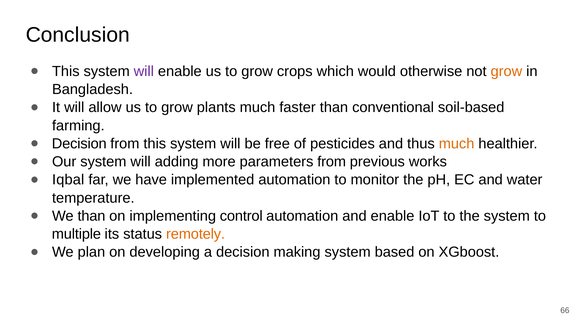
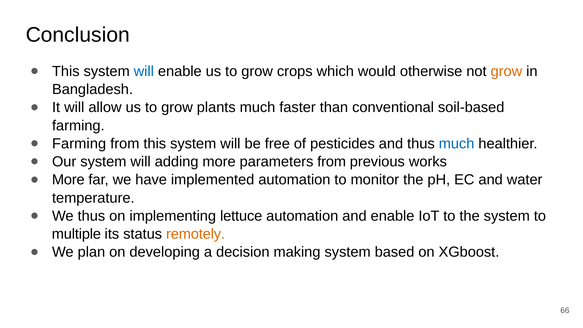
will colour: purple -> blue (144, 71)
Decision: Decision -> Farming (79, 144)
much colour: orange -> blue (457, 144)
Iqbal: Iqbal -> More (68, 180)
We than: than -> thus (91, 216)
control: control -> lettuce (241, 216)
